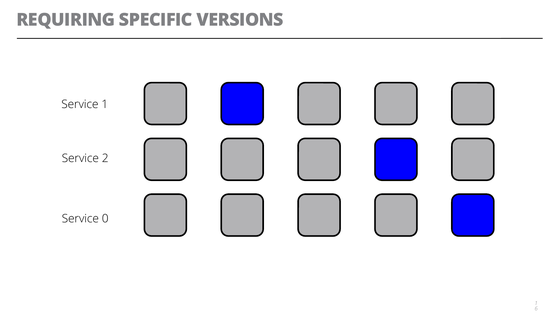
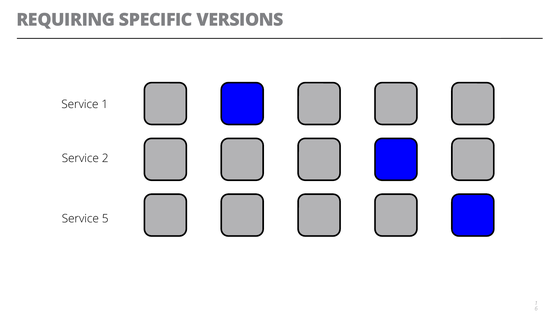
0: 0 -> 5 (105, 219)
